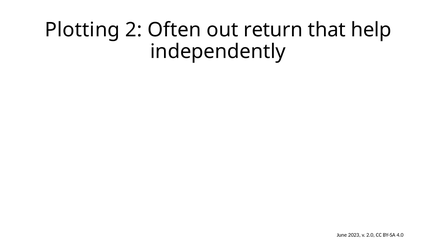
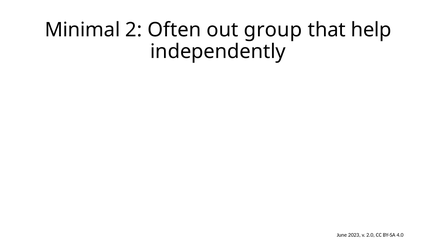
Plotting: Plotting -> Minimal (82, 30)
return: return -> group (273, 30)
